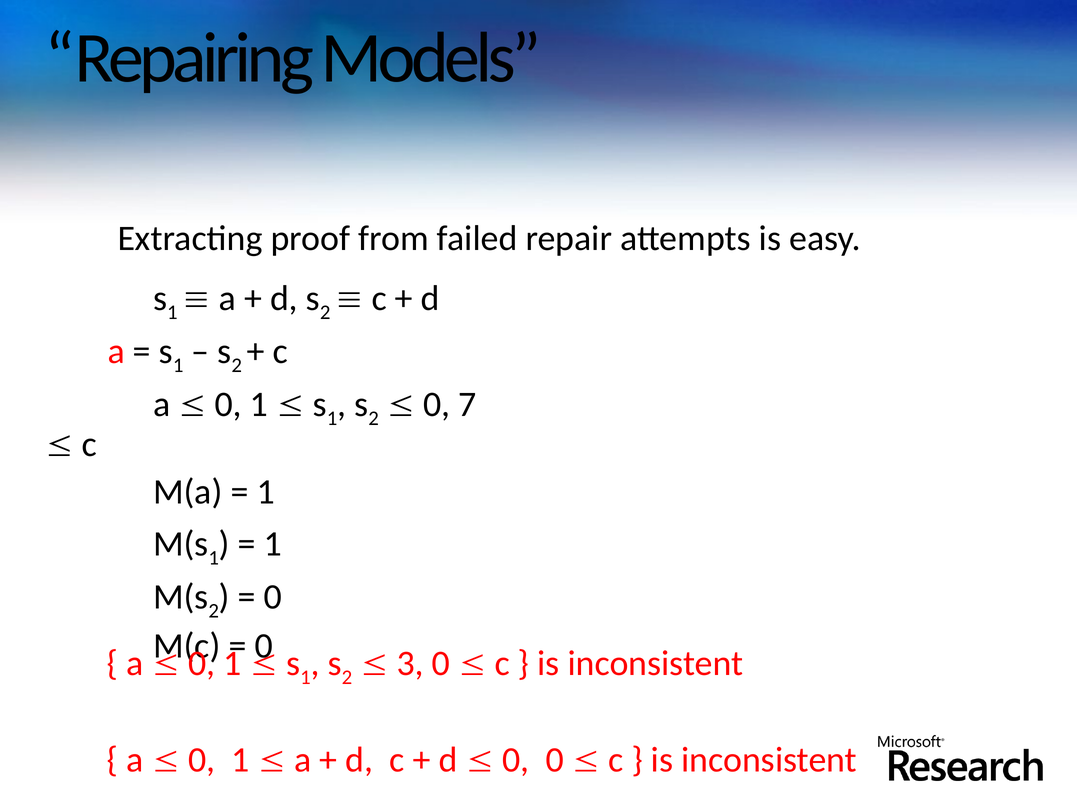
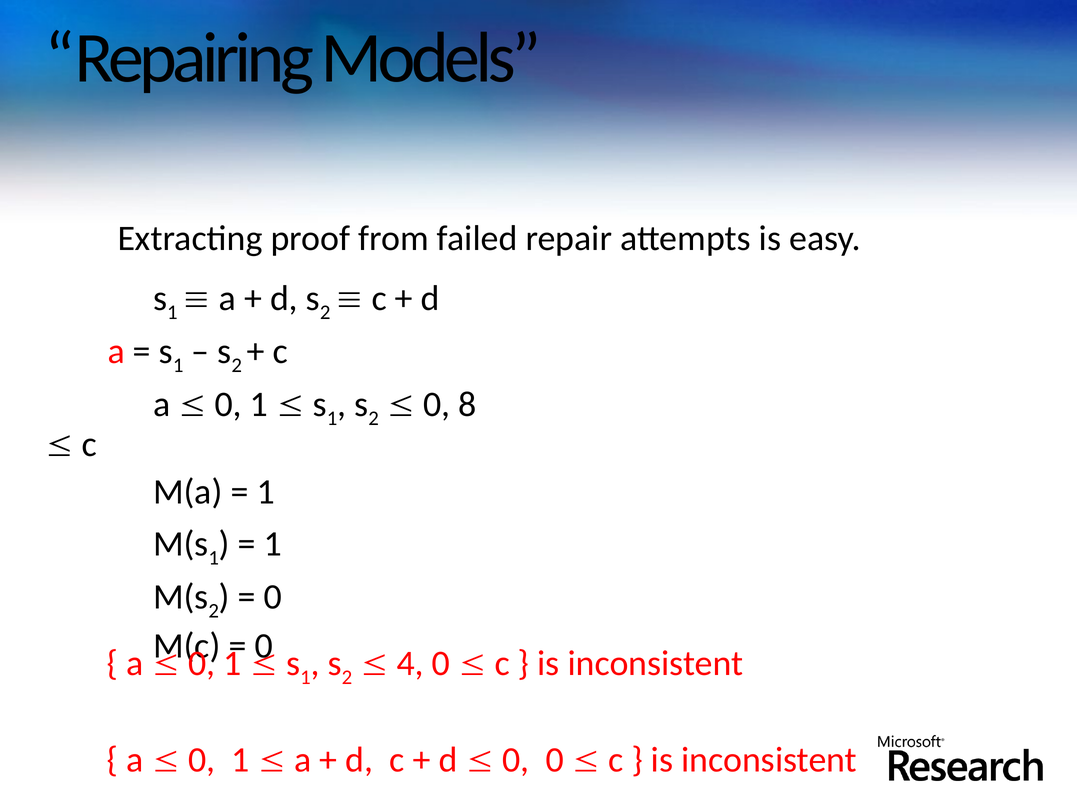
7: 7 -> 8 (467, 405)
3: 3 -> 4 (410, 664)
